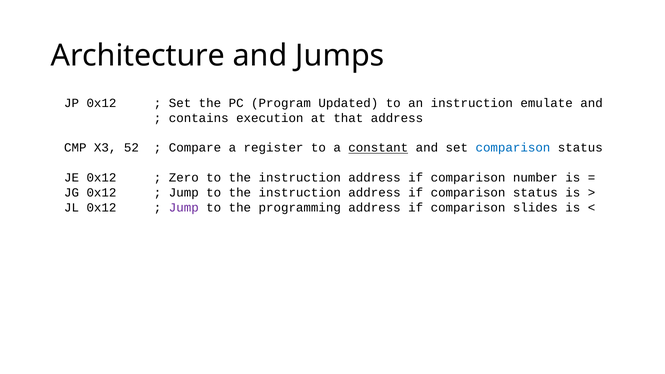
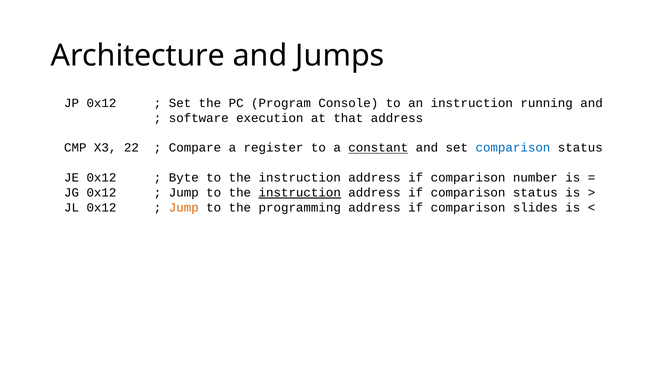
Updated: Updated -> Console (348, 103)
emulate: emulate -> running (547, 103)
contains: contains -> software (199, 118)
52: 52 -> 22 (131, 148)
Zero: Zero -> Byte (184, 178)
instruction underline: none -> present (300, 193)
Jump colour: purple -> orange (184, 208)
